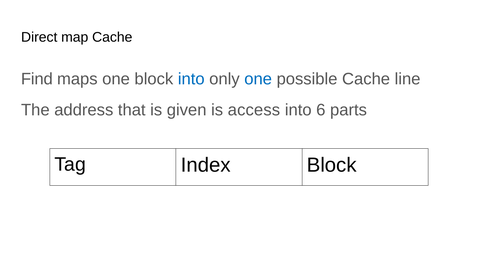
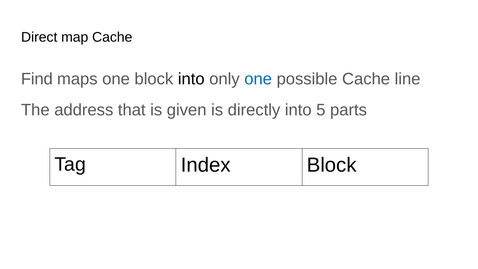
into colour: blue -> black (191, 79)
access: access -> directly (254, 110)
6: 6 -> 5 (321, 110)
